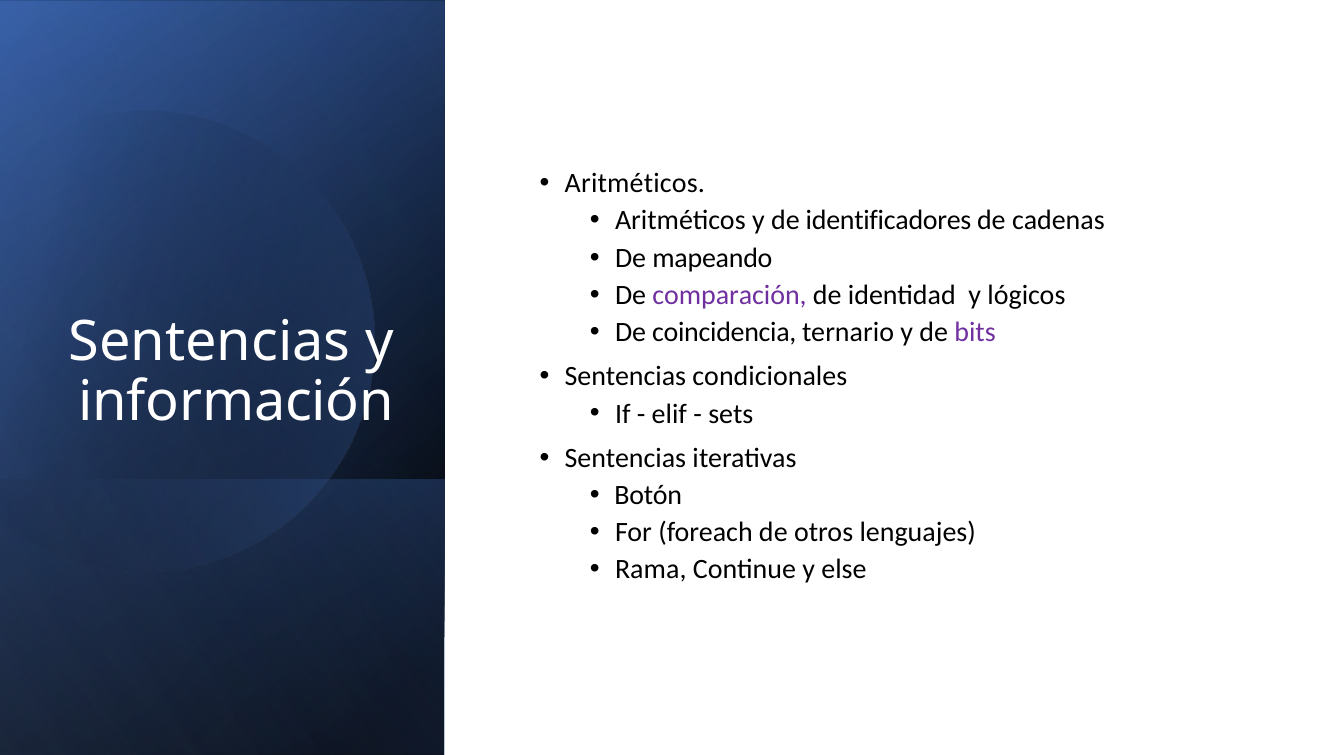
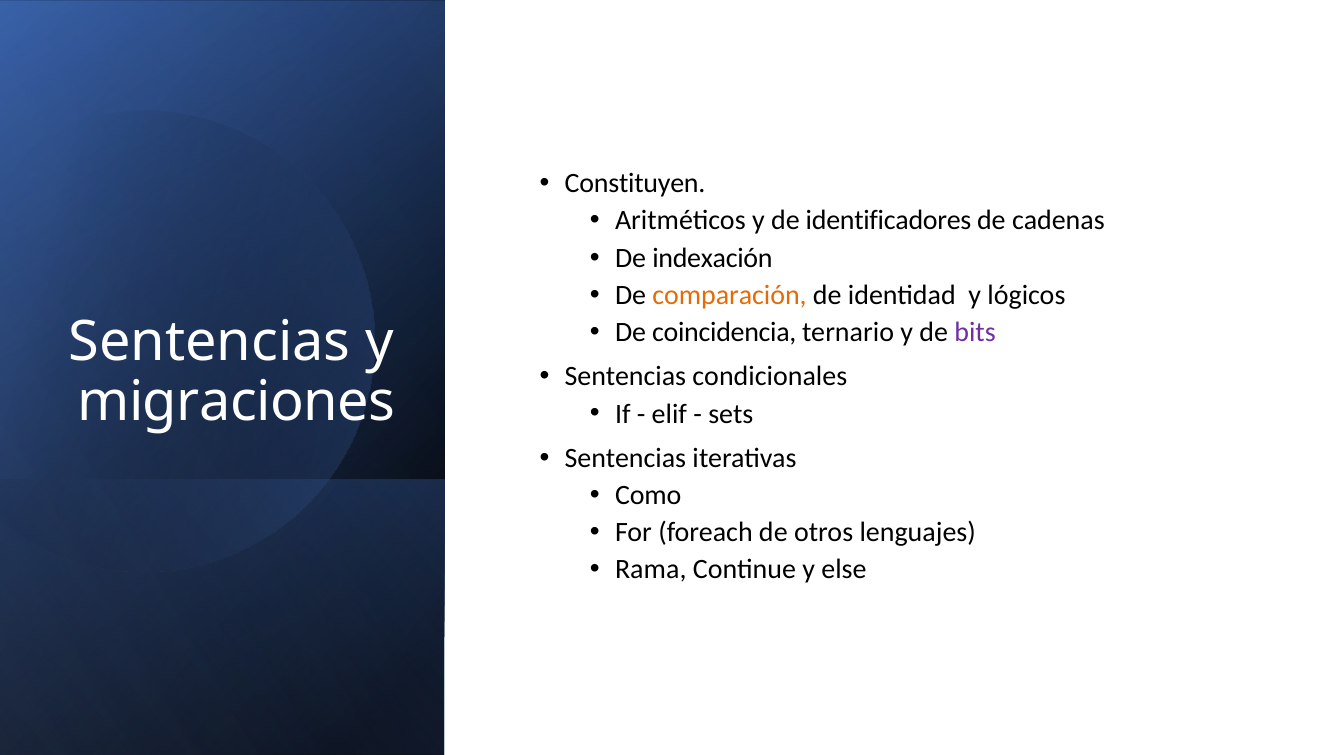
Aritméticos: Aritméticos -> Constituyen (635, 184)
mapeando: mapeando -> indexación (712, 258)
comparación colour: purple -> orange (730, 295)
información: información -> migraciones (236, 402)
Botón: Botón -> Como (648, 495)
